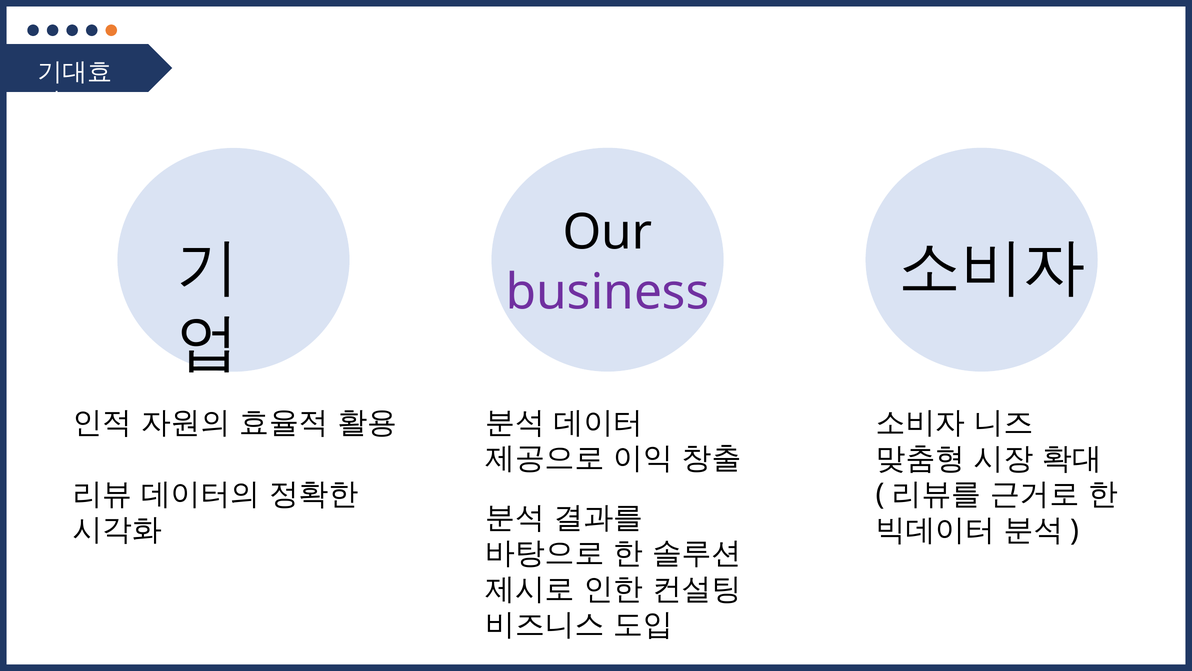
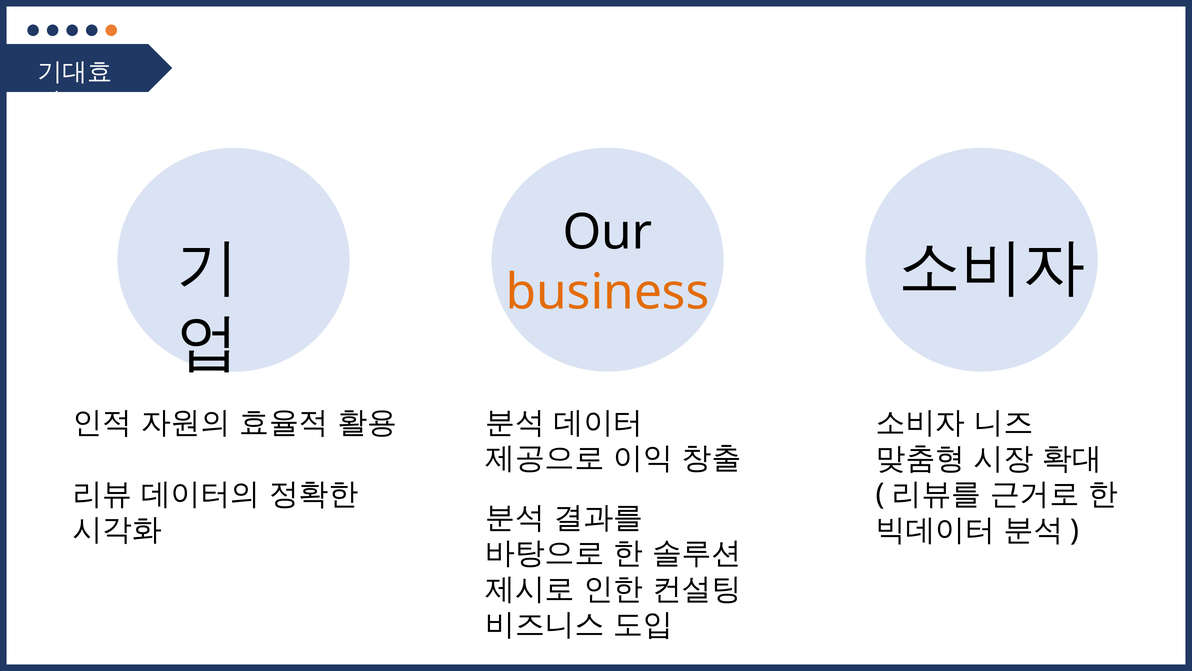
business colour: purple -> orange (608, 292)
